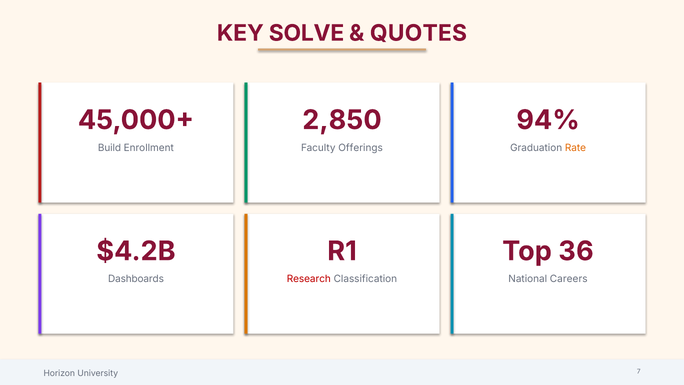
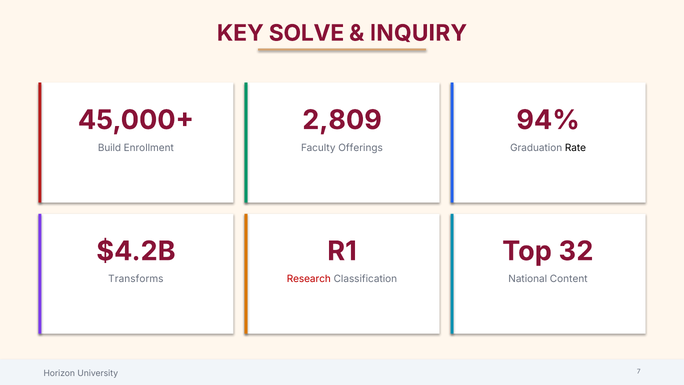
QUOTES: QUOTES -> INQUIRY (418, 33)
2,850: 2,850 -> 2,809 (342, 120)
Rate colour: orange -> black (575, 148)
36: 36 -> 32 (576, 251)
Dashboards: Dashboards -> Transforms (136, 279)
Careers: Careers -> Content (569, 279)
